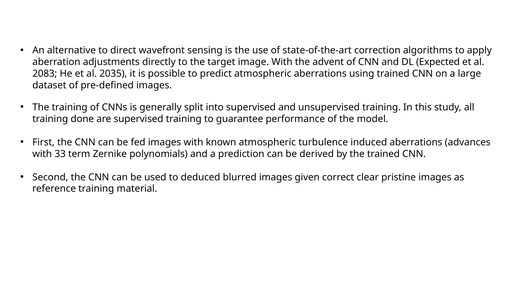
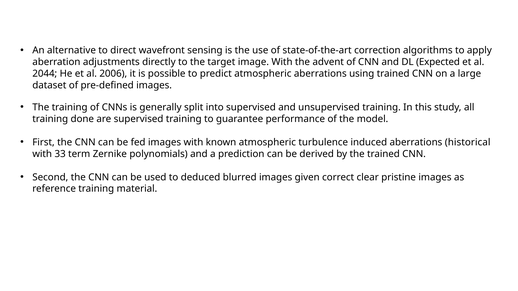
2083: 2083 -> 2044 (45, 74)
2035: 2035 -> 2006 (113, 74)
advances: advances -> historical (468, 142)
